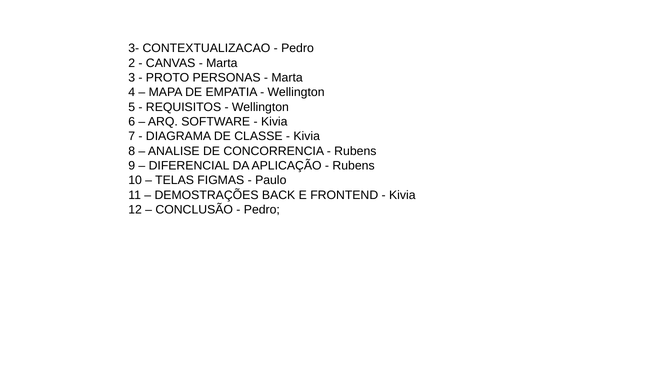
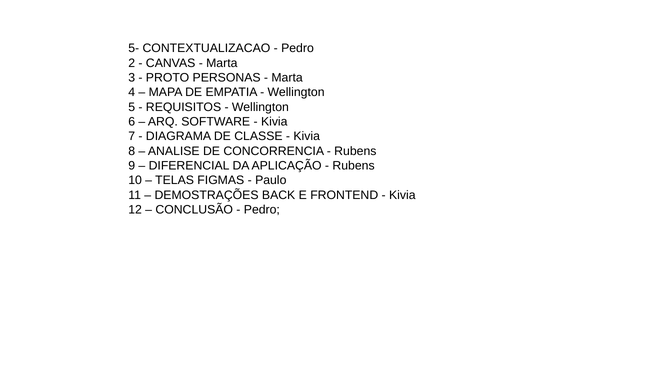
3-: 3- -> 5- (134, 48)
